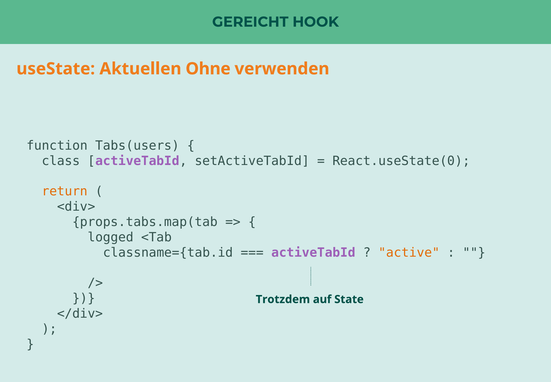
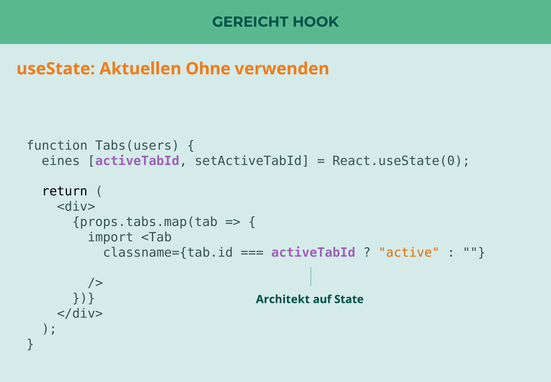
class: class -> eines (61, 161)
return colour: orange -> black (65, 191)
logged: logged -> import (111, 237)
Trotzdem: Trotzdem -> Architekt (283, 299)
